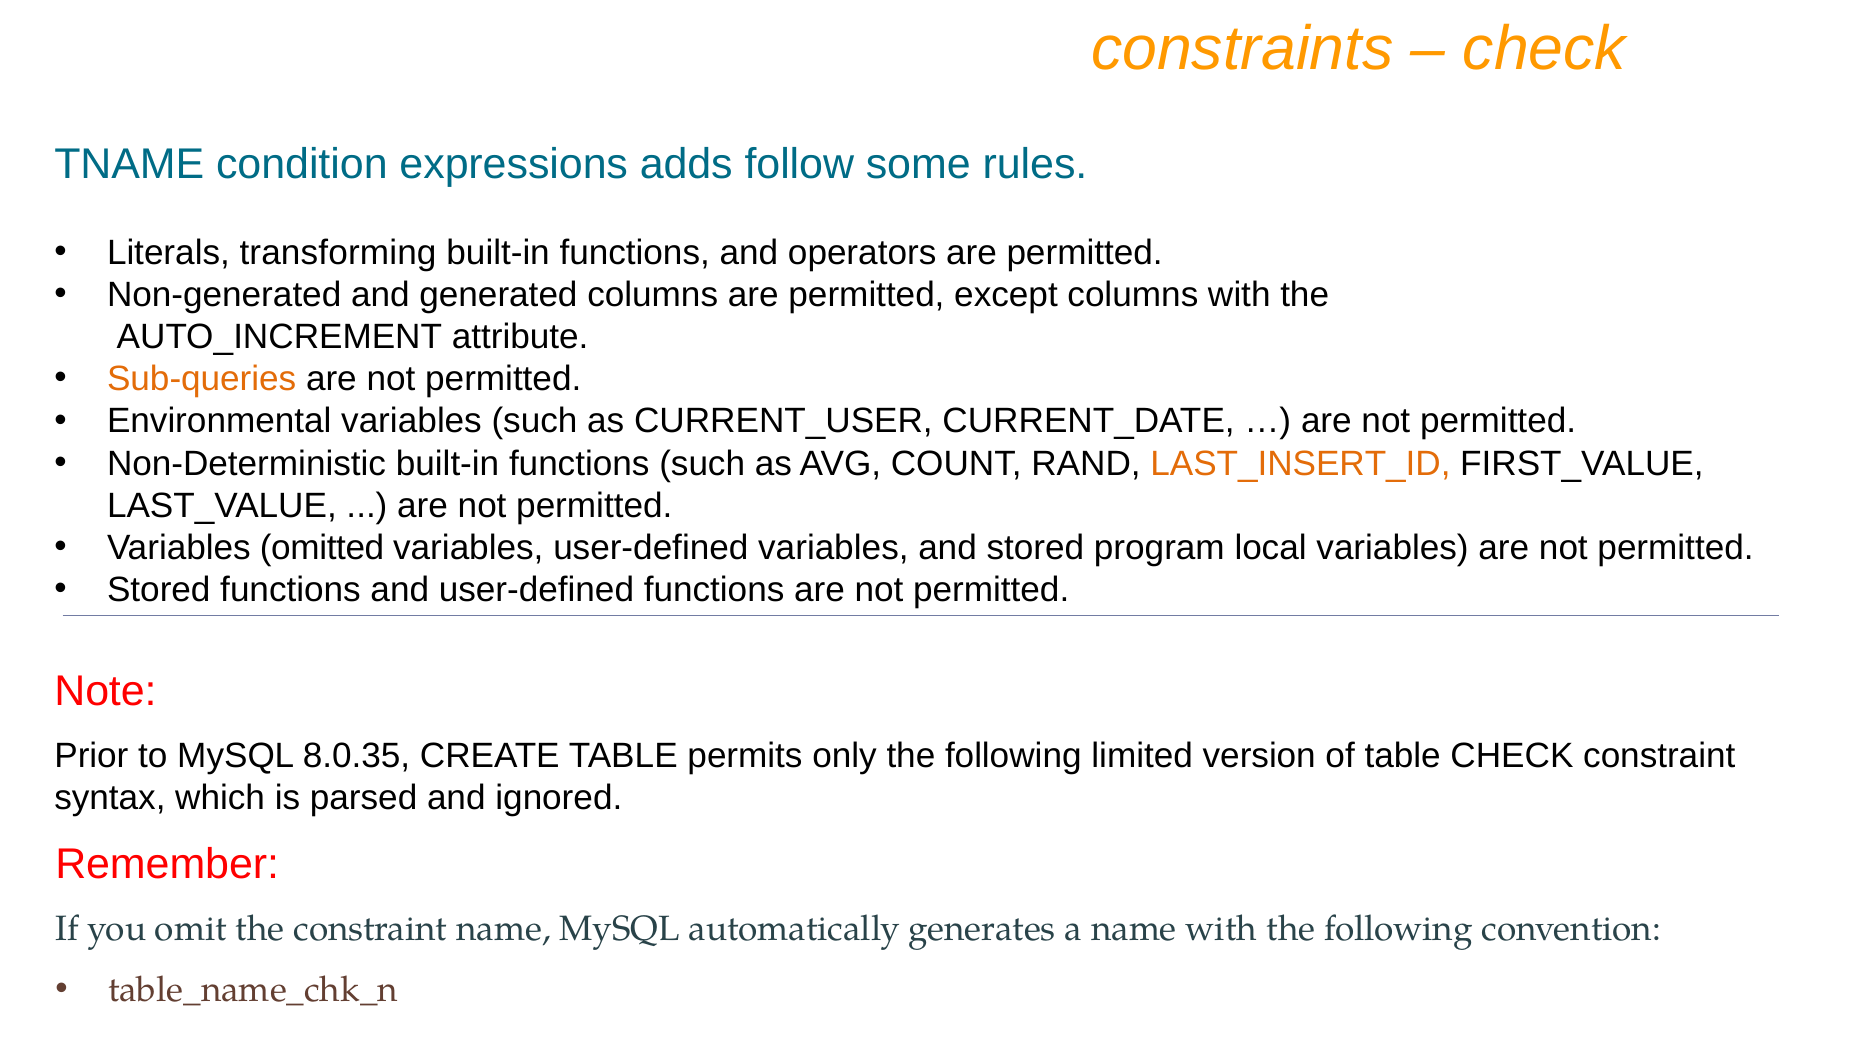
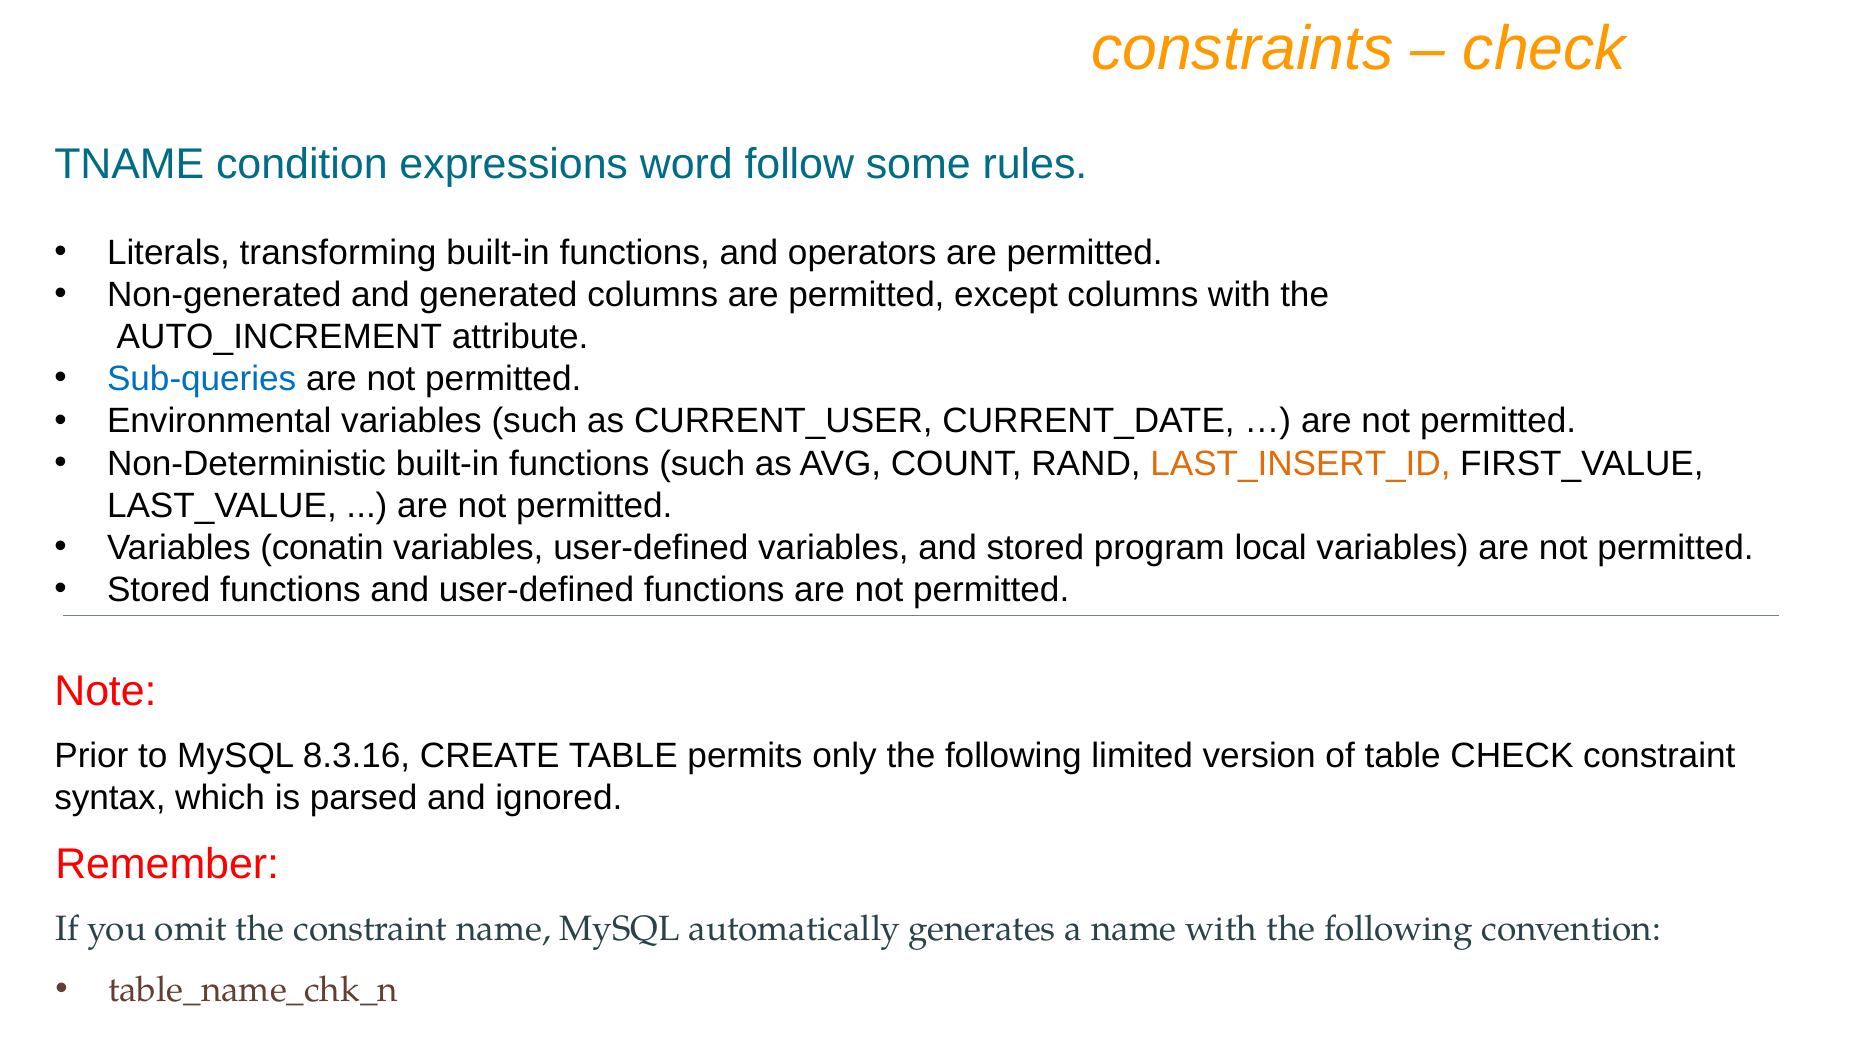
adds: adds -> word (686, 164)
Sub-queries colour: orange -> blue (202, 379)
omitted: omitted -> conatin (322, 548)
8.0.35: 8.0.35 -> 8.3.16 (356, 757)
